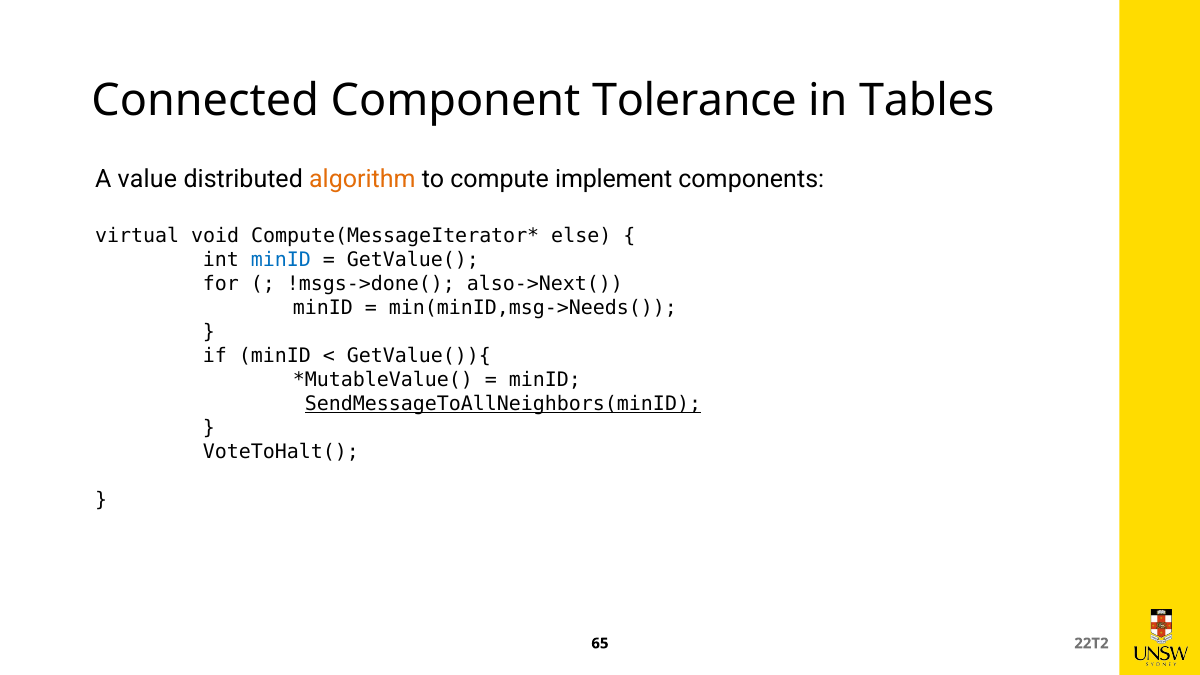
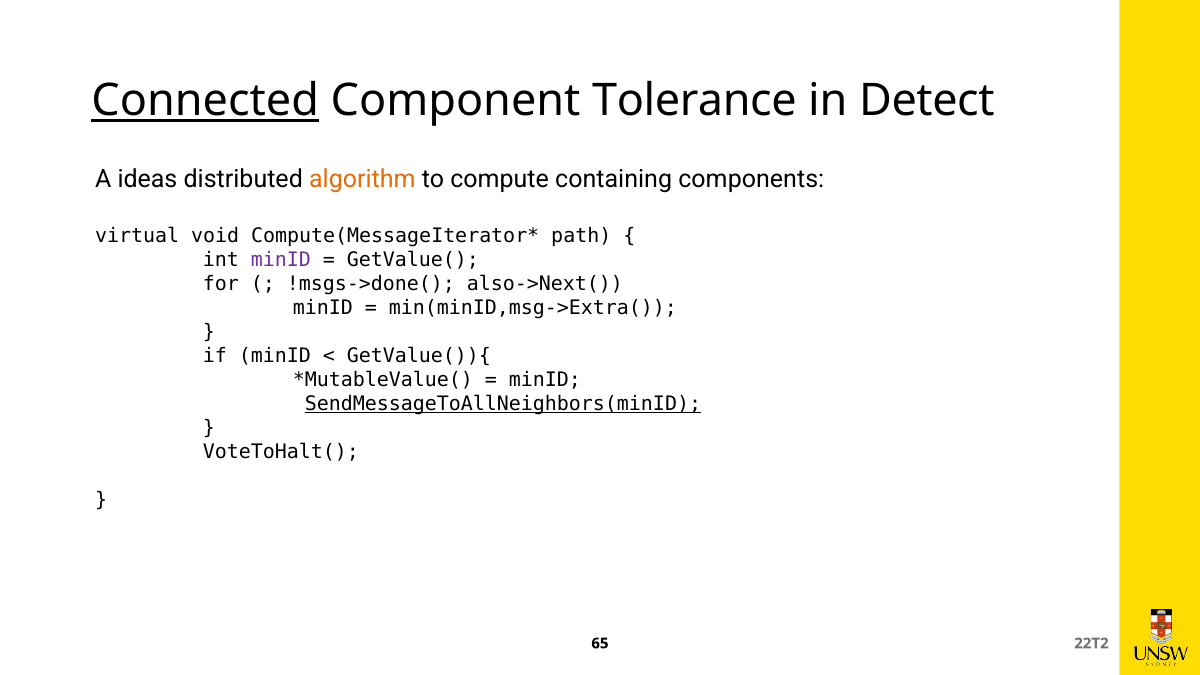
Connected underline: none -> present (205, 101)
Tables: Tables -> Detect (927, 101)
value: value -> ideas (147, 180)
implement: implement -> containing (614, 180)
else: else -> path (581, 236)
minID colour: blue -> purple (281, 260)
min(minID,msg->Needs(: min(minID,msg->Needs( -> min(minID,msg->Extra( (533, 308)
